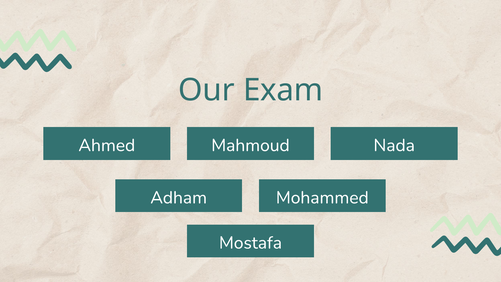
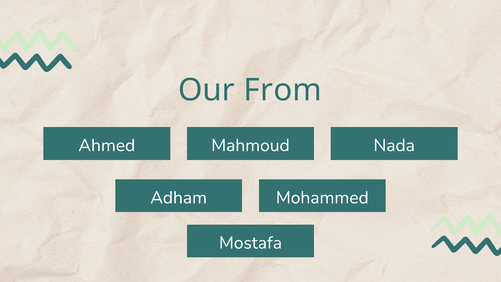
Exam: Exam -> From (283, 90)
